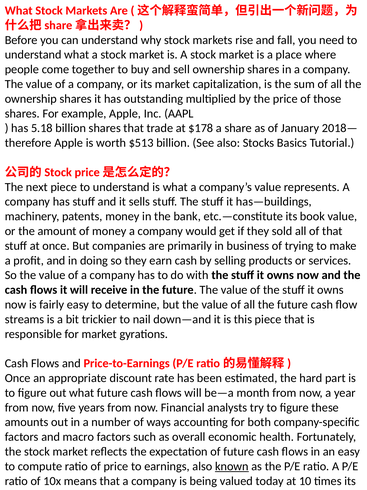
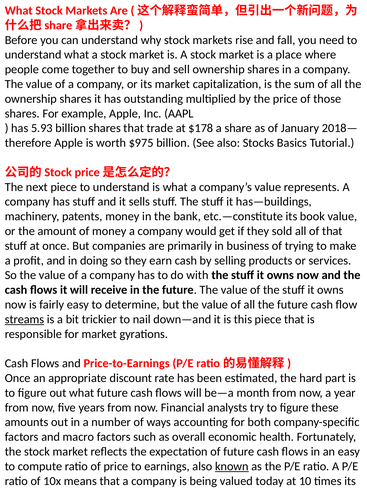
5.18: 5.18 -> 5.93 (42, 128)
$513: $513 -> $975 (141, 143)
streams underline: none -> present (24, 319)
